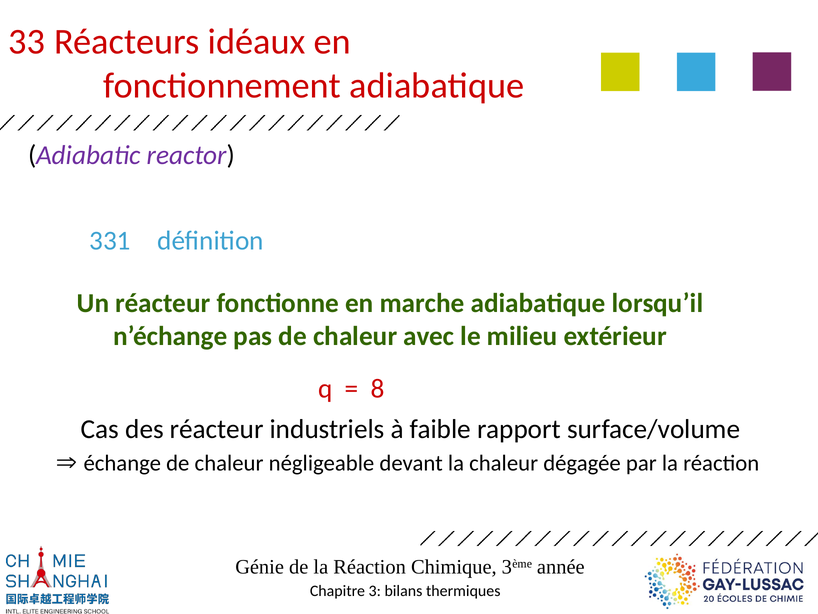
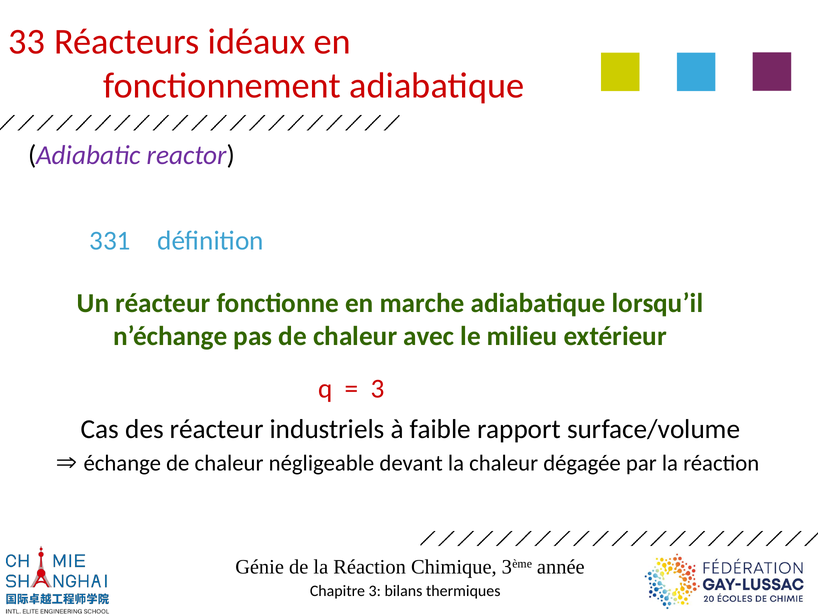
8: 8 -> 3 (377, 388)
